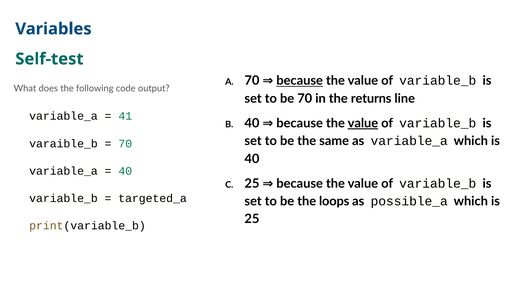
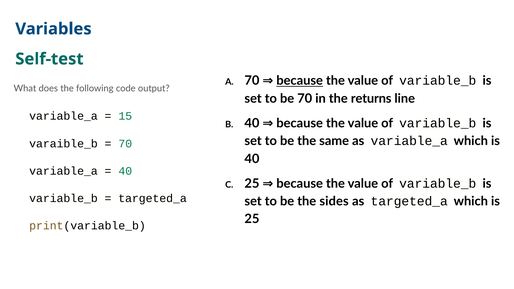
41: 41 -> 15 (125, 116)
value underline: present -> none (363, 123)
loops: loops -> sides (334, 201)
as possible_a: possible_a -> targeted_a (409, 201)
